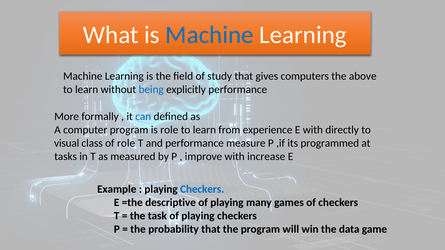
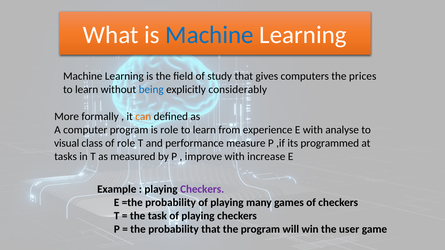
above: above -> prices (363, 76)
explicitly performance: performance -> considerably (238, 90)
can colour: blue -> orange (143, 117)
directly: directly -> analyse (342, 130)
Checkers colour: blue -> purple (202, 189)
=the descriptive: descriptive -> probability (171, 203)
data: data -> user (349, 229)
